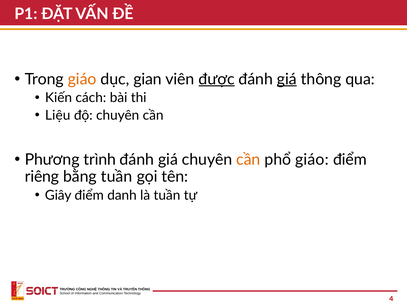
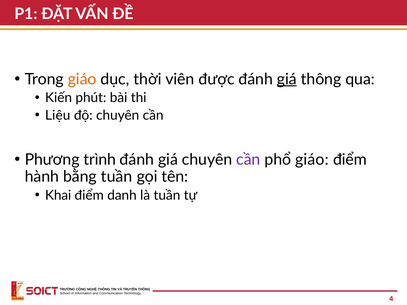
gian: gian -> thời (148, 79)
được underline: present -> none (217, 79)
cách: cách -> phút (91, 98)
cần colour: orange -> purple (248, 160)
riêng: riêng -> hành (42, 177)
Giây: Giây -> Khai (58, 195)
